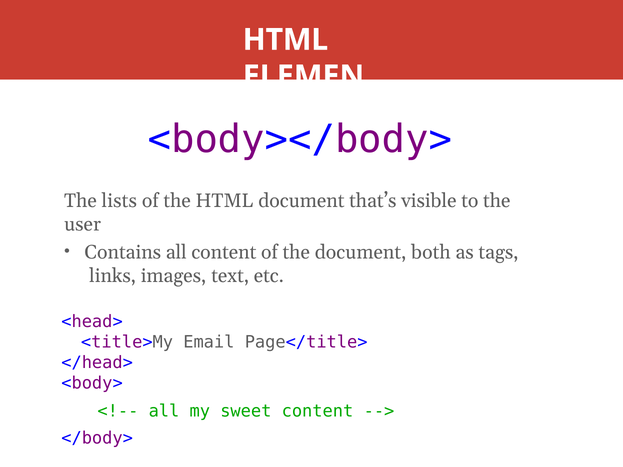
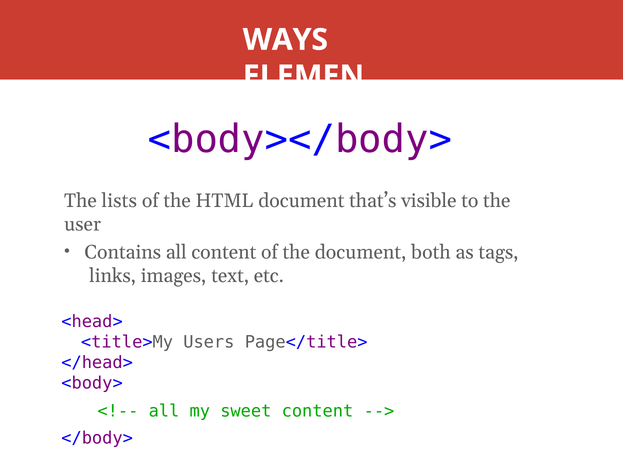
HTML: HTML -> WAYS (285, 40)
Email: Email -> Users (209, 342)
